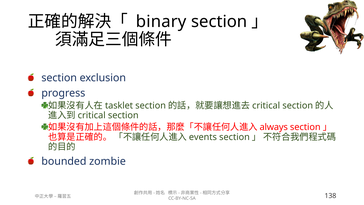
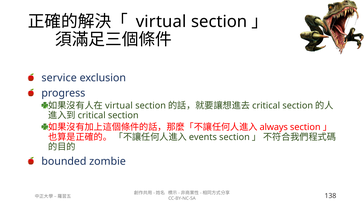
binary: binary -> virtual (161, 22)
section: section -> service (59, 78)
tasklet: tasklet -> virtual (119, 105)
